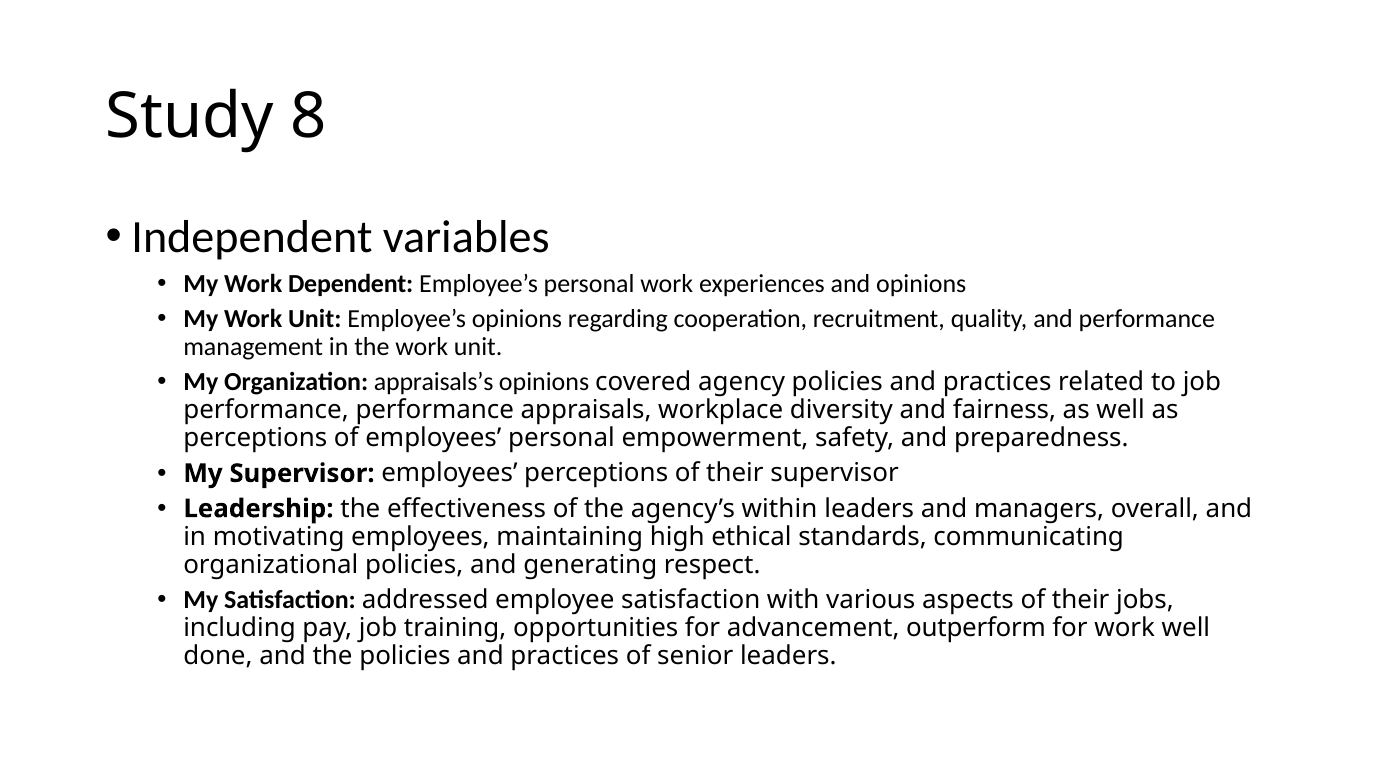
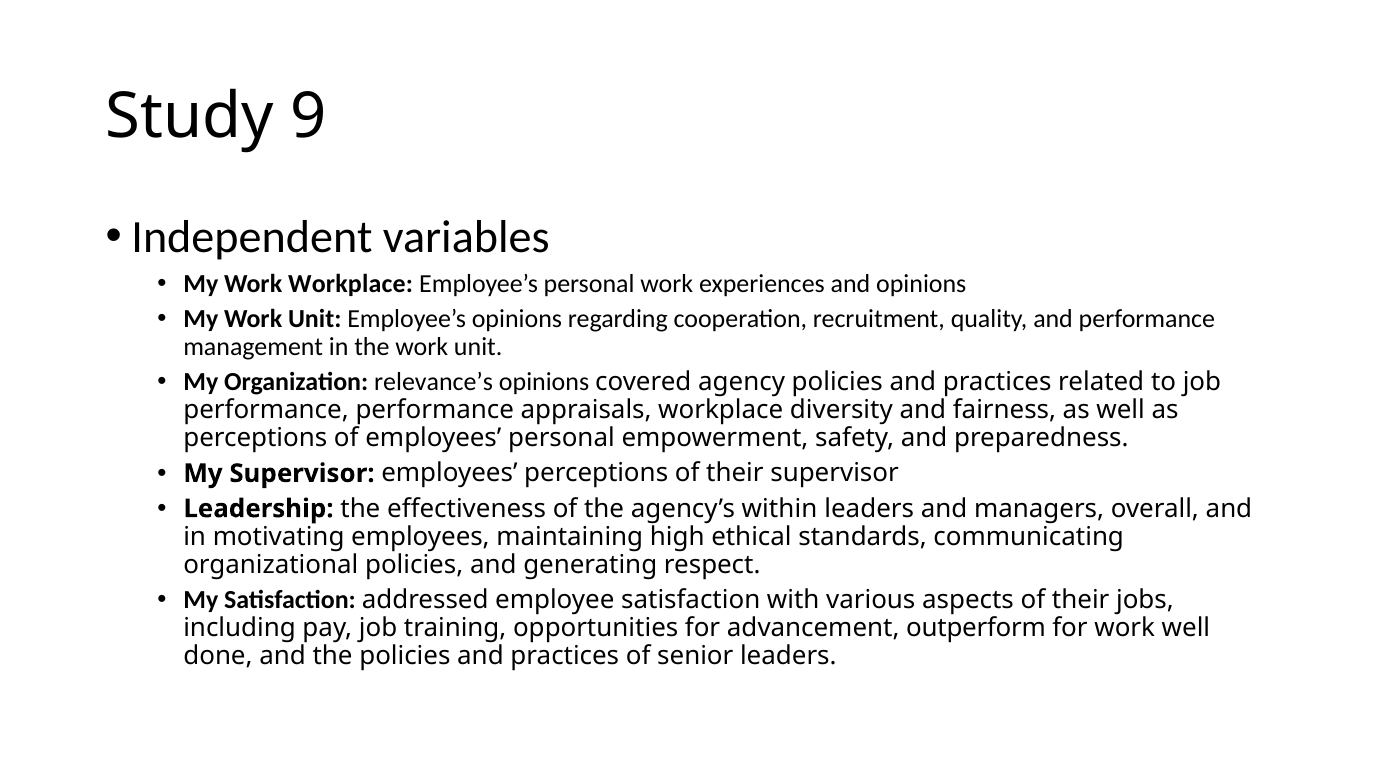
8: 8 -> 9 (308, 116)
Work Dependent: Dependent -> Workplace (351, 283)
appraisals’s: appraisals’s -> relevance’s (434, 382)
